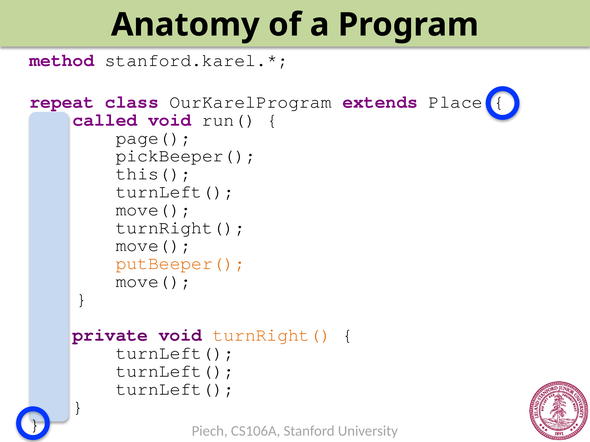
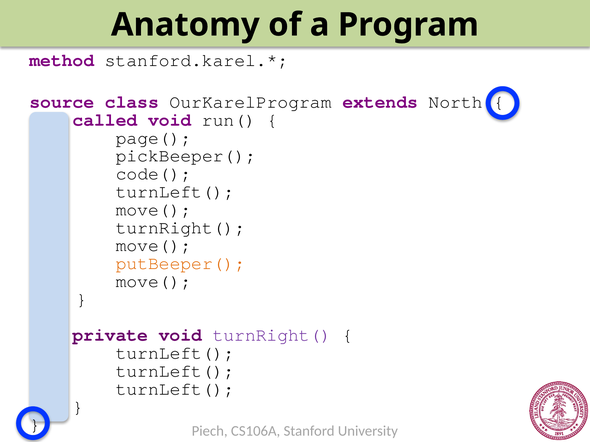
repeat: repeat -> source (62, 102)
Place: Place -> North (456, 102)
this(: this( -> code( (154, 174)
turnRight( colour: orange -> purple (272, 335)
